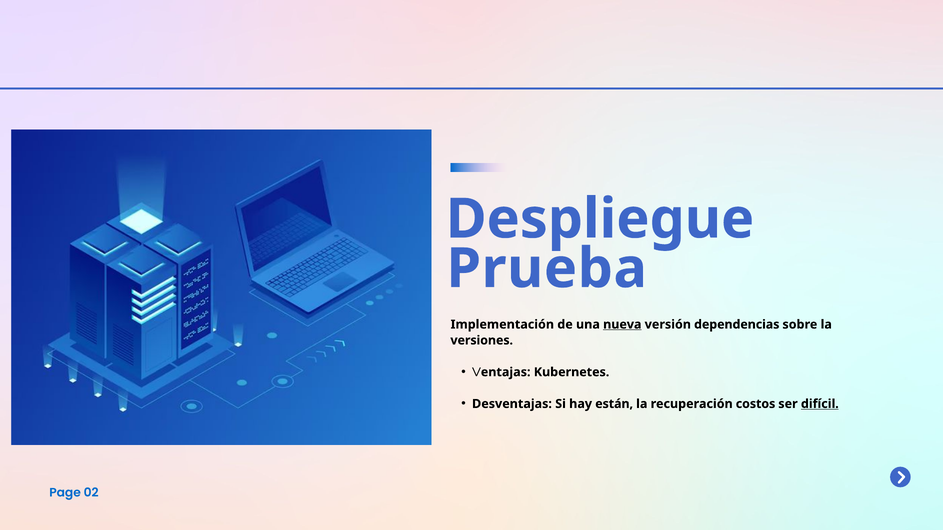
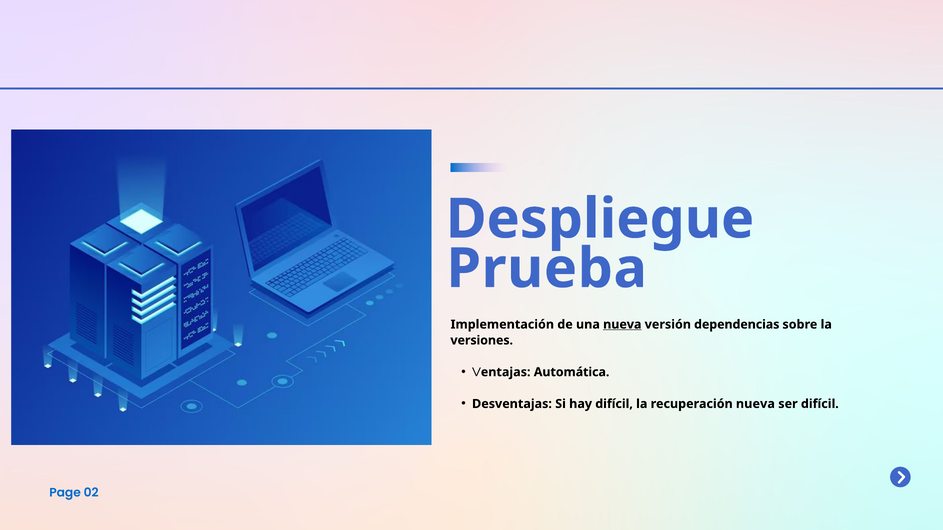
Kubernetes: Kubernetes -> Automática (572, 372)
hay están: están -> difícil (614, 404)
recuperación costos: costos -> nueva (755, 404)
difícil underline: present -> none (820, 404)
